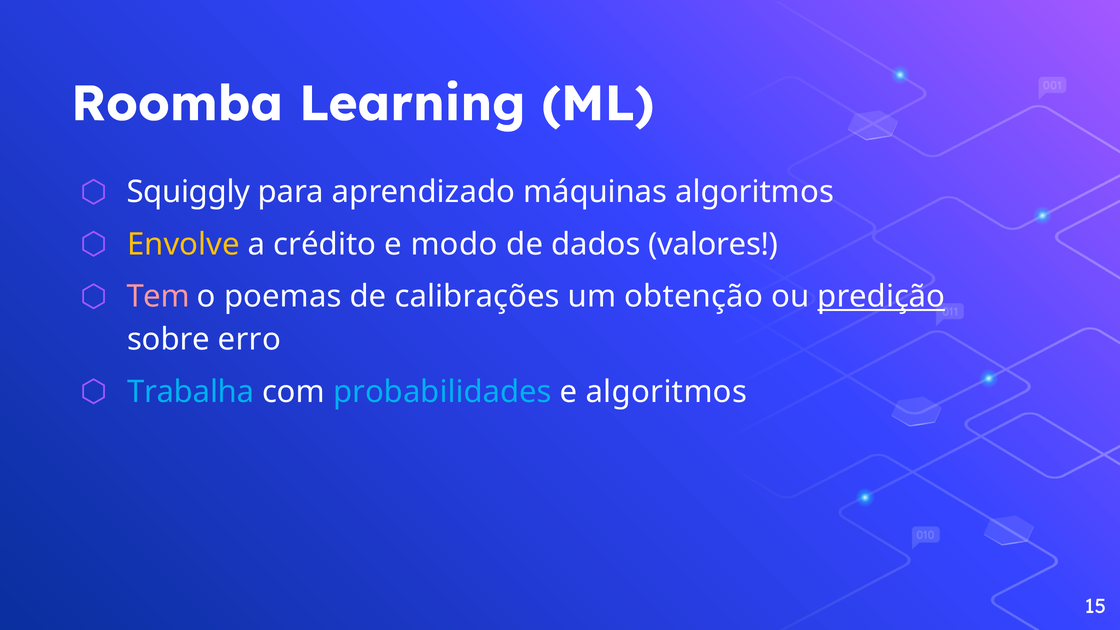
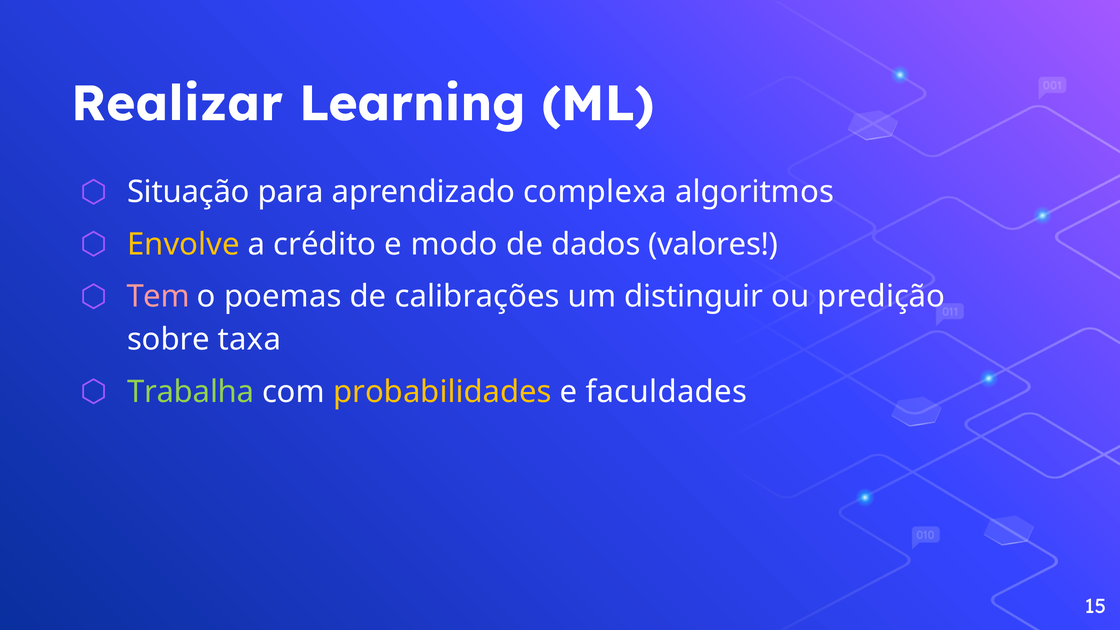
Roomba: Roomba -> Realizar (177, 104)
Squiggly: Squiggly -> Situação (188, 192)
máquinas: máquinas -> complexa (595, 192)
obtenção: obtenção -> distinguir (694, 297)
predição underline: present -> none (881, 297)
erro: erro -> taxa (249, 340)
Trabalha colour: light blue -> light green (191, 392)
probabilidades colour: light blue -> yellow (442, 392)
e algoritmos: algoritmos -> faculdades (666, 392)
